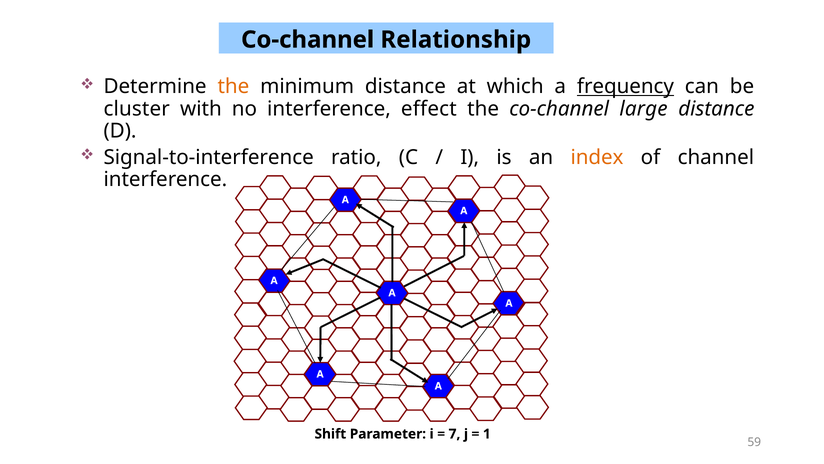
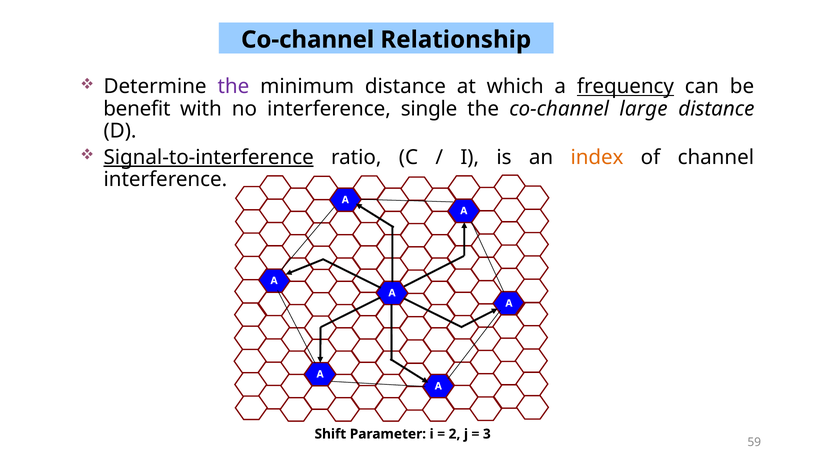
the colour: orange -> purple (233, 86)
cluster: cluster -> benefit (137, 109)
effect: effect -> single (429, 109)
Signal-to-interference underline: none -> present (209, 157)
7: 7 -> 2 (454, 434)
1: 1 -> 3 (487, 434)
